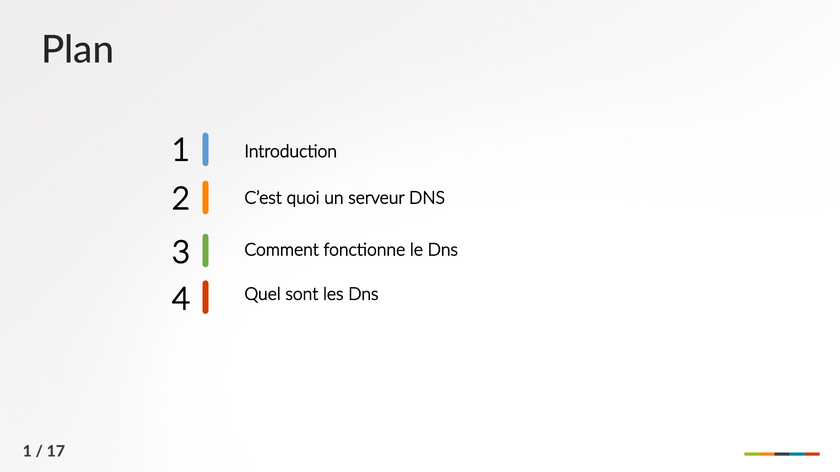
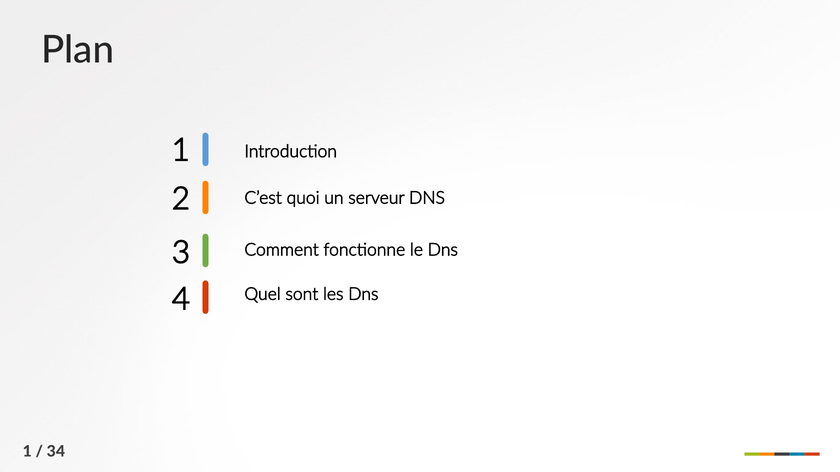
17: 17 -> 34 (56, 452)
